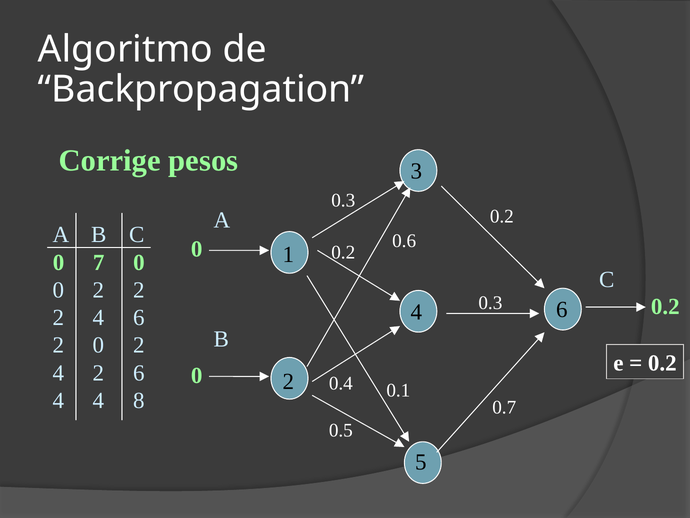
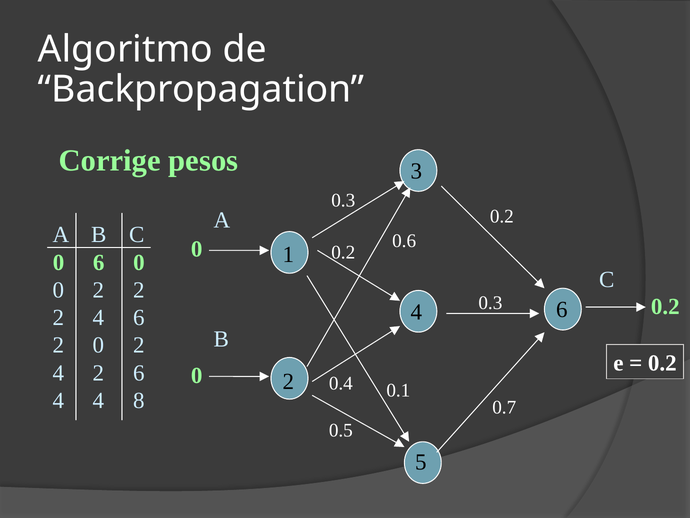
0 7: 7 -> 6 (99, 262)
